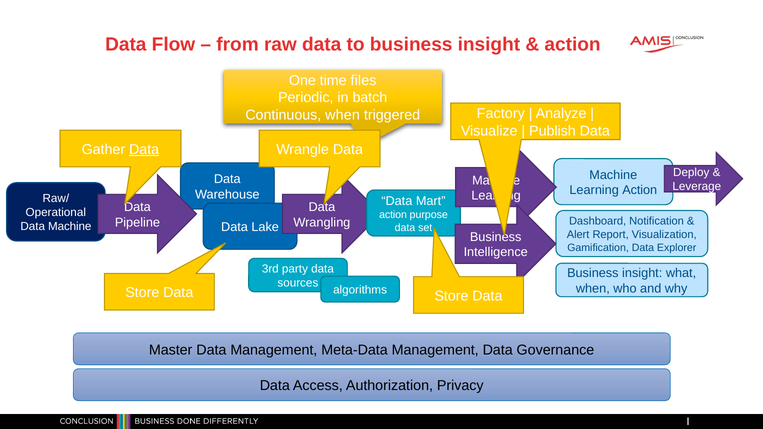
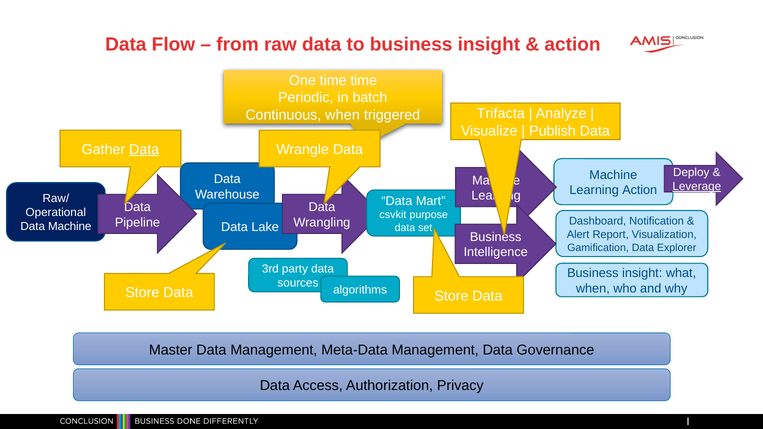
time files: files -> time (364, 81)
Factory: Factory -> Trifacta (501, 114)
Leverage underline: none -> present (697, 187)
action: action -> csvkit (393, 215)
